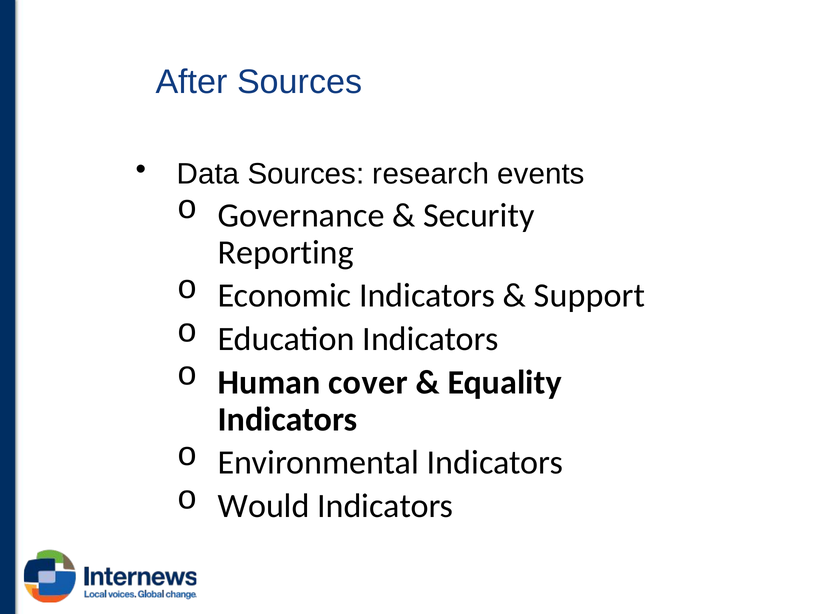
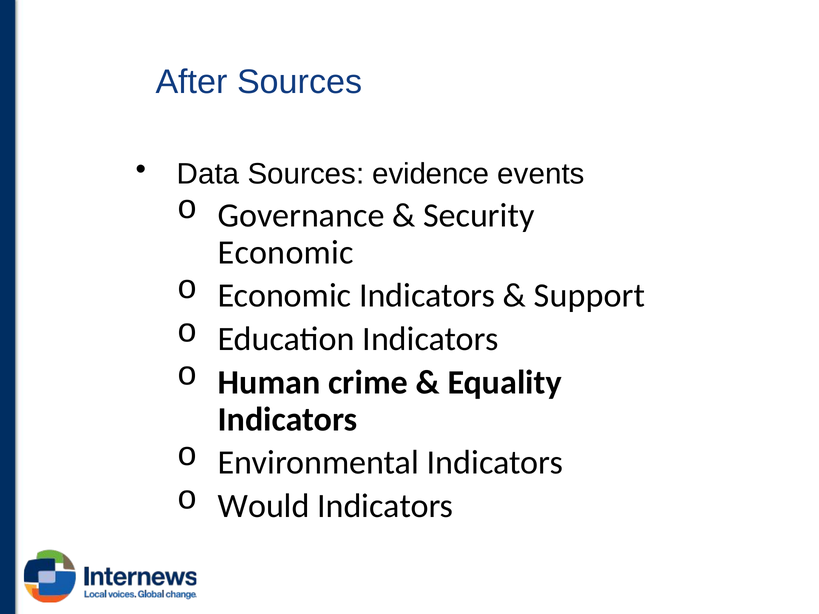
research: research -> evidence (431, 174)
Reporting: Reporting -> Economic (286, 252)
cover: cover -> crime (368, 383)
